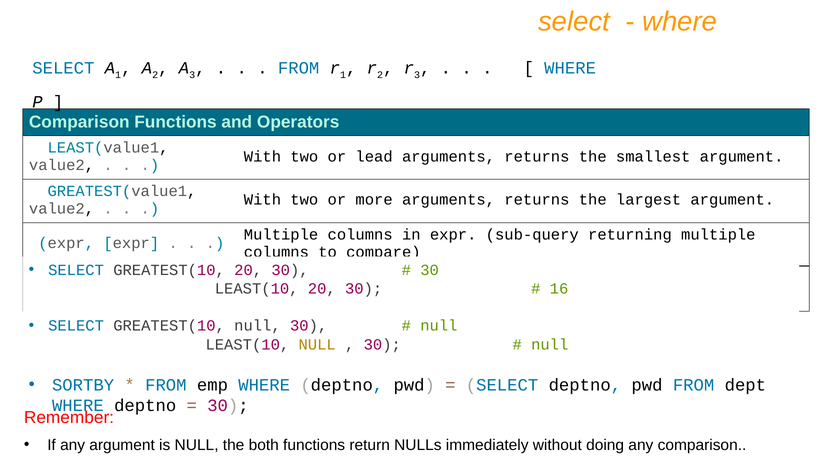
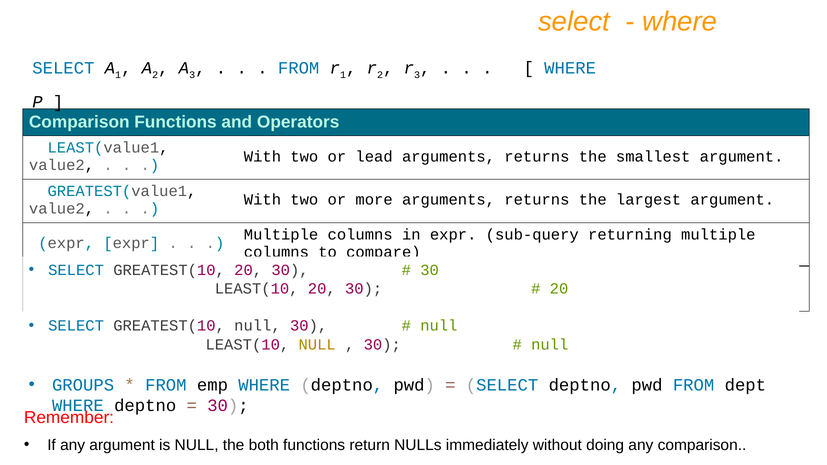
16: 16 -> 20 (559, 289)
SORTBY: SORTBY -> GROUPS (83, 385)
